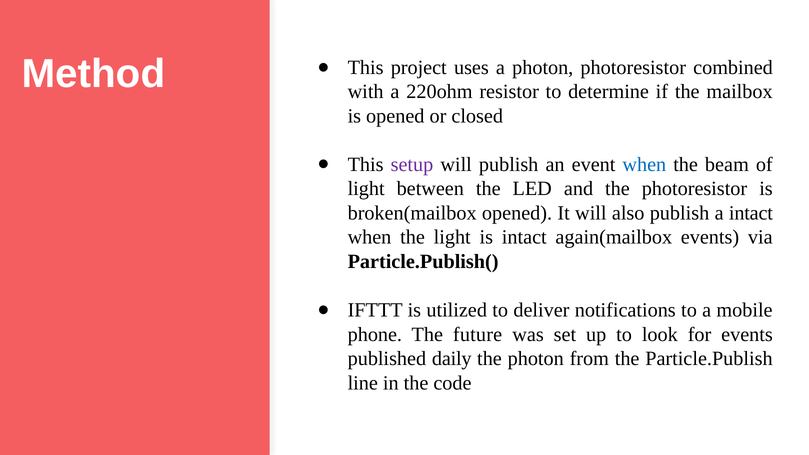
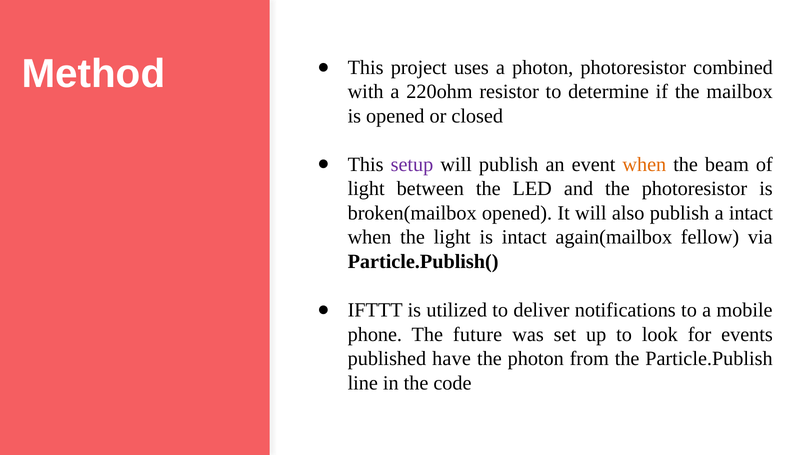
when colour: blue -> orange (644, 165)
again(mailbox events: events -> fellow (710, 237)
daily: daily -> have (452, 359)
